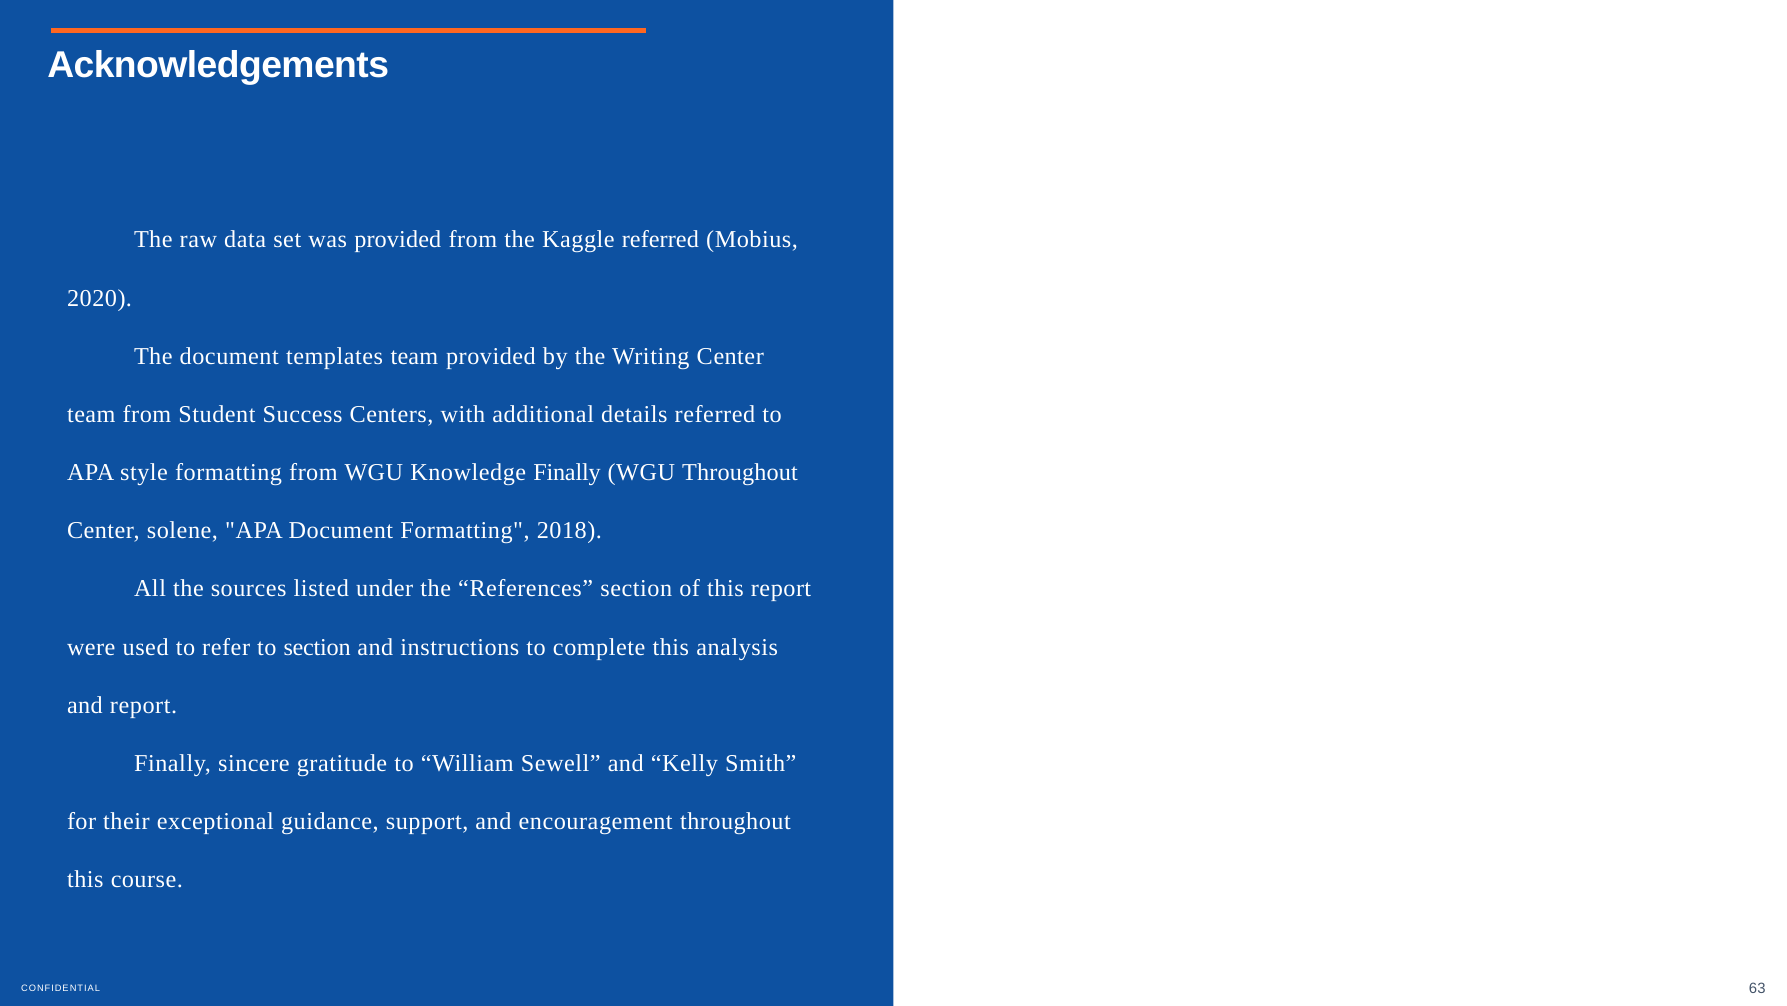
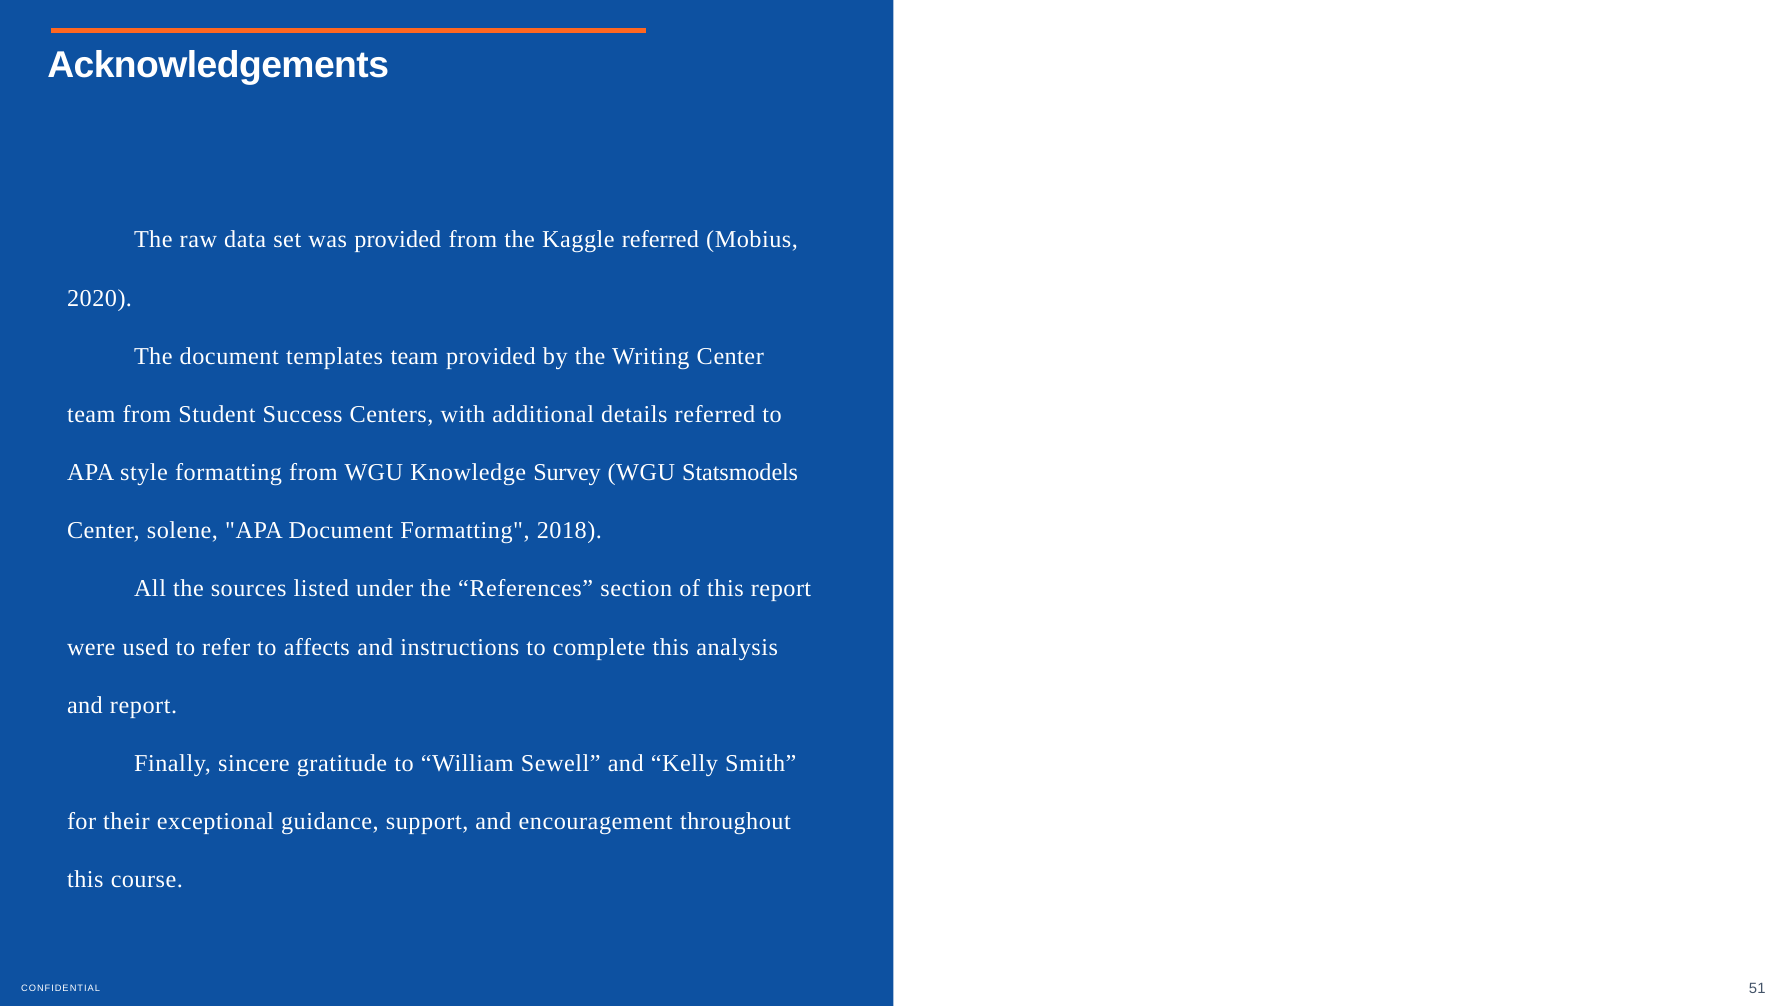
Knowledge Finally: Finally -> Survey (567, 472)
WGU Throughout: Throughout -> Statsmodels (740, 472)
to section: section -> affects (317, 647)
63: 63 -> 51 (1757, 988)
